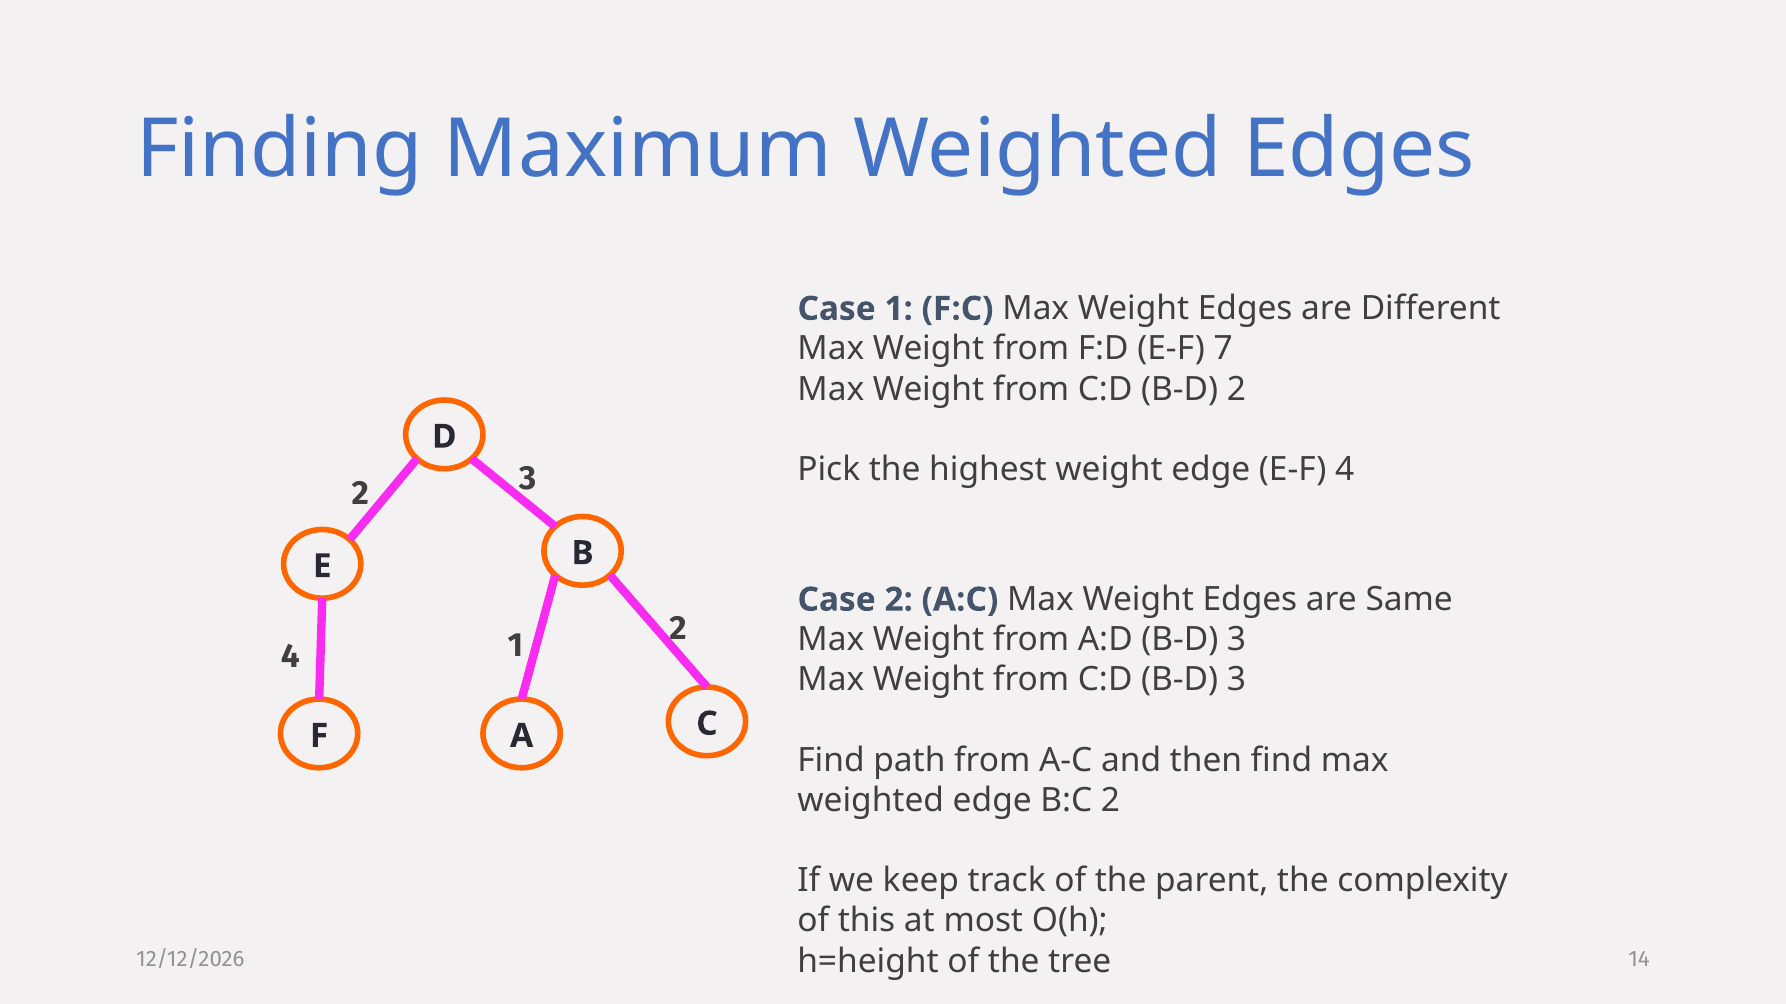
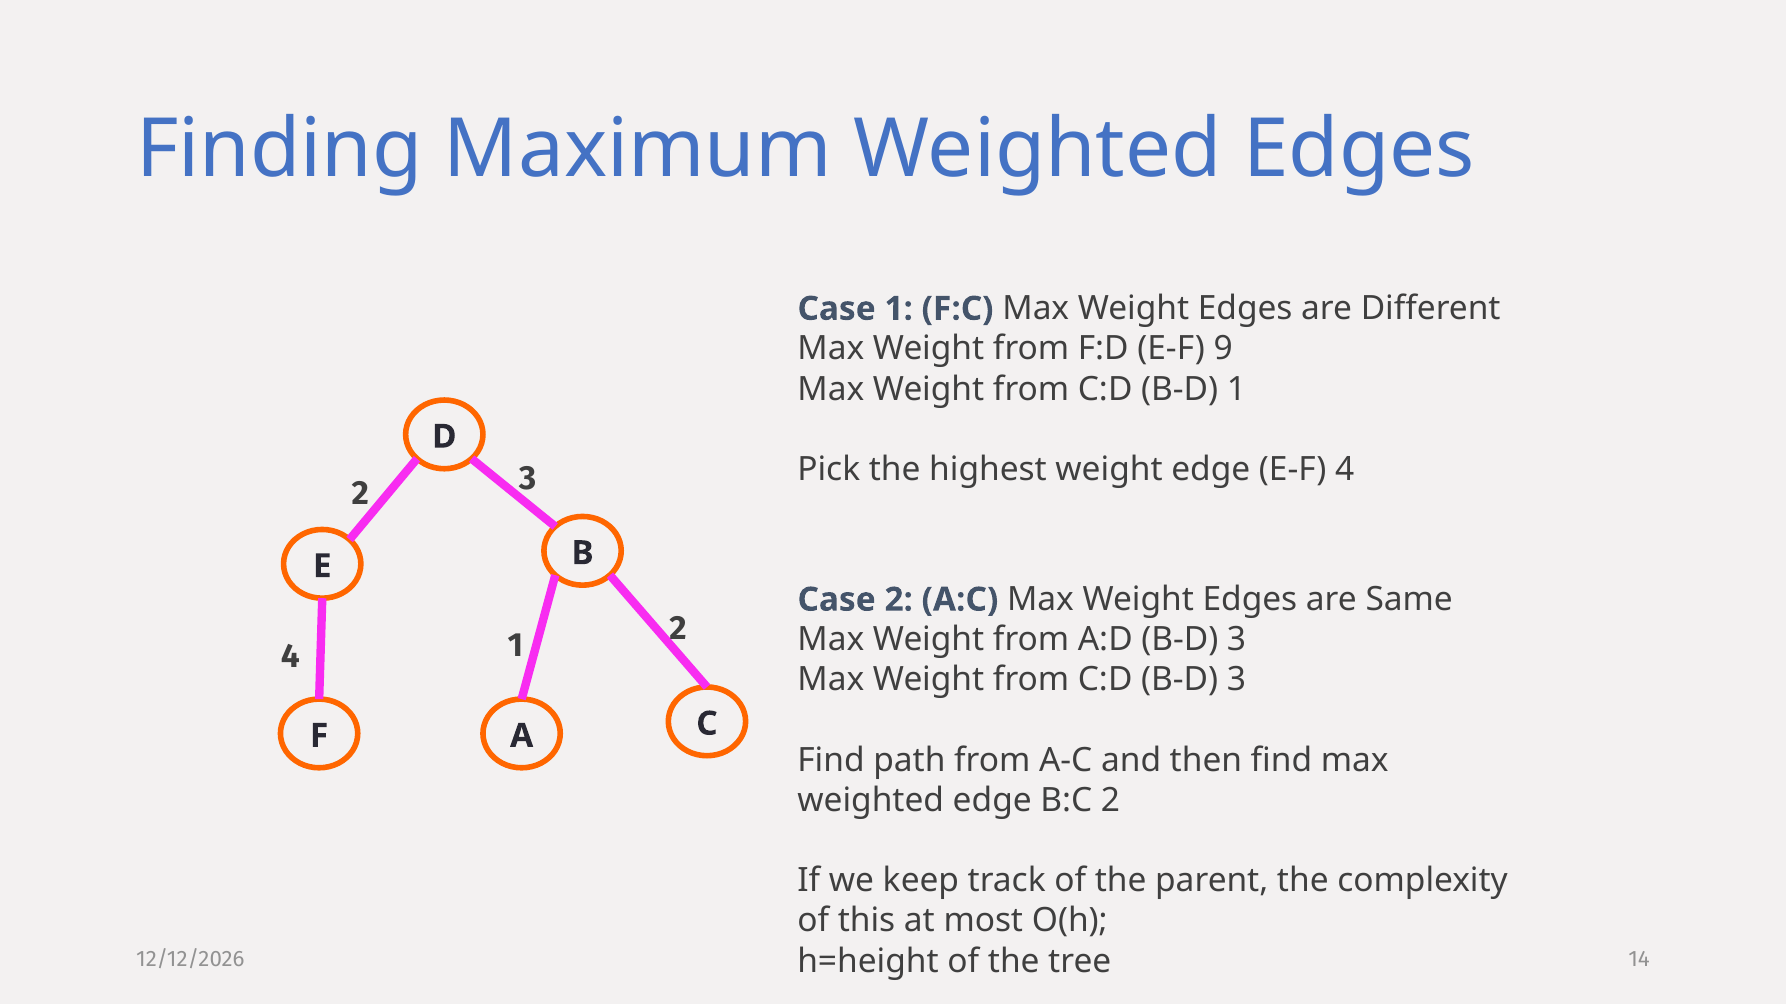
7: 7 -> 9 (1223, 349)
B-D 2: 2 -> 1 (1236, 389)
